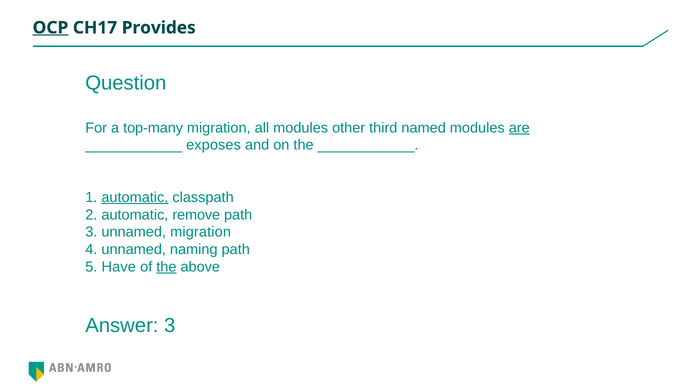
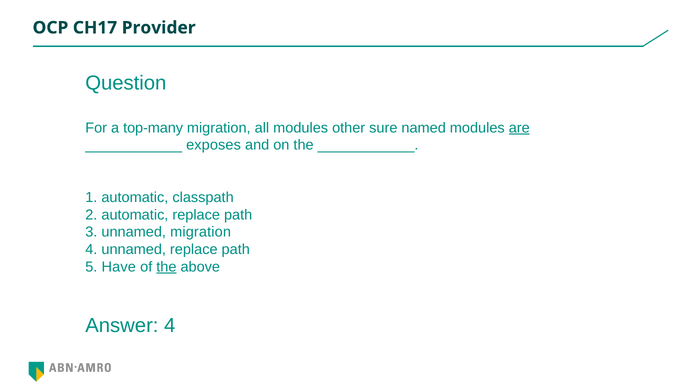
OCP underline: present -> none (50, 28)
Provides: Provides -> Provider (159, 28)
third: third -> sure (383, 128)
automatic underline: present -> none (135, 198)
automatic remove: remove -> replace (196, 215)
unnamed naming: naming -> replace (194, 250)
Answer 3: 3 -> 4 (170, 326)
